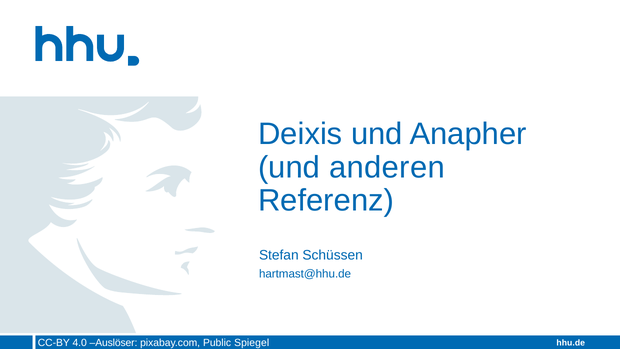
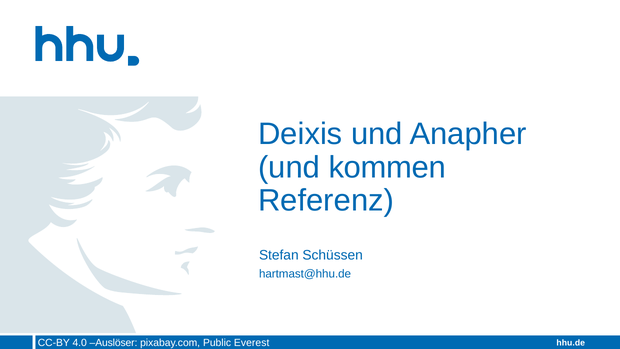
anderen: anderen -> kommen (387, 167)
Spiegel: Spiegel -> Everest (252, 343)
